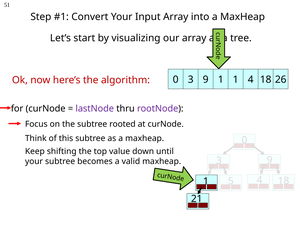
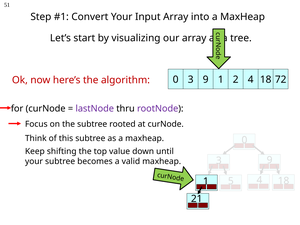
9 1: 1 -> 2 (236, 80)
26: 26 -> 72 (281, 80)
